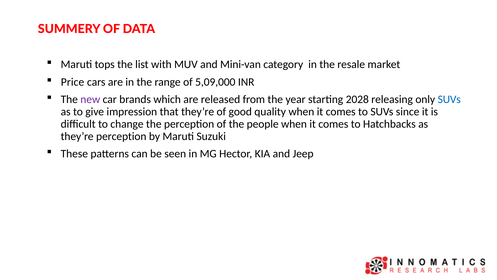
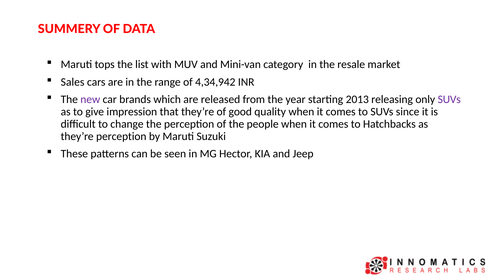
Price: Price -> Sales (73, 82)
5,09,000: 5,09,000 -> 4,34,942 (215, 82)
2028: 2028 -> 2013 (357, 99)
SUVs colour: blue -> purple (449, 99)
